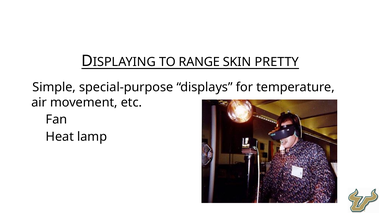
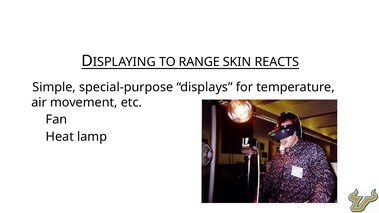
PRETTY: PRETTY -> REACTS (277, 62)
